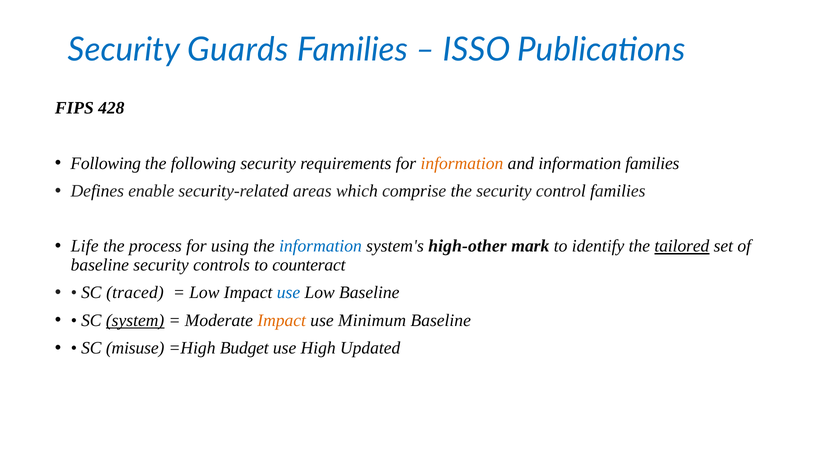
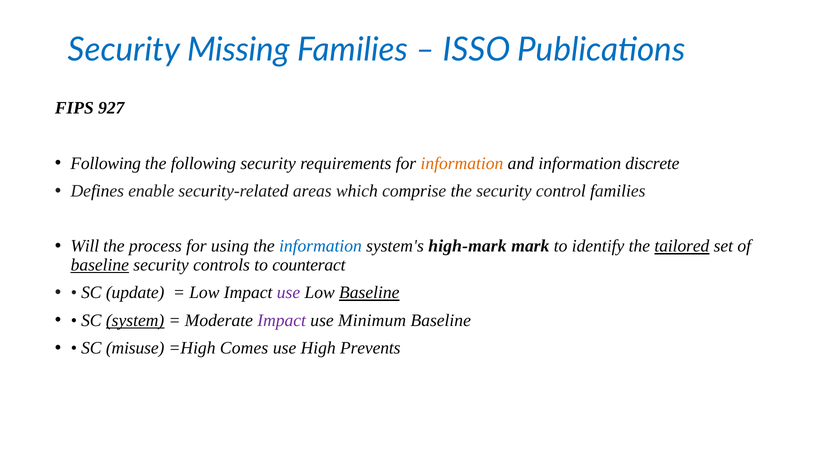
Guards: Guards -> Missing (238, 50)
428: 428 -> 927 (111, 108)
information families: families -> discrete (652, 164)
Life: Life -> Will (85, 246)
high-other: high-other -> high-mark (467, 246)
baseline underline: none -> present (100, 265)
traced: traced -> update (135, 293)
use colour: blue -> purple (289, 293)
Baseline underline: none -> present (369, 293)
Impact colour: orange -> purple (282, 321)
Budget: Budget -> Comes (244, 348)
Updated: Updated -> Prevents (370, 348)
